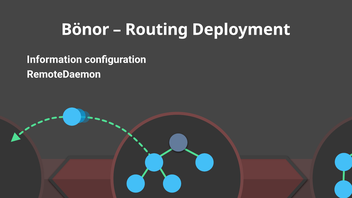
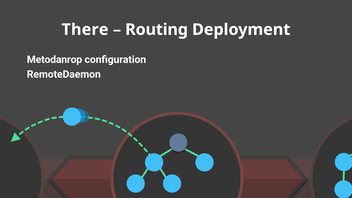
Bönor: Bönor -> There (85, 30)
Information: Information -> Metodanrop (54, 60)
